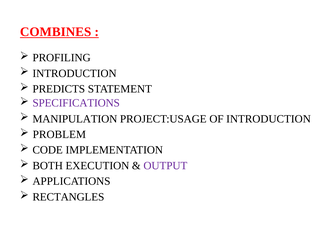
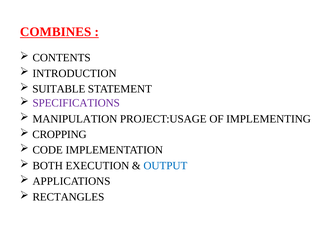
PROFILING: PROFILING -> CONTENTS (62, 58)
PREDICTS: PREDICTS -> SUITABLE (59, 89)
OF INTRODUCTION: INTRODUCTION -> IMPLEMENTING (269, 119)
PROBLEM: PROBLEM -> CROPPING (59, 134)
OUTPUT colour: purple -> blue (165, 165)
